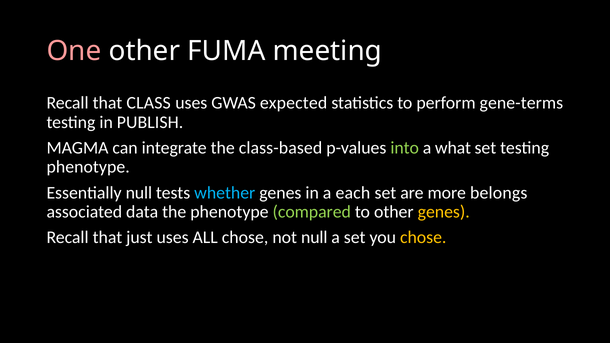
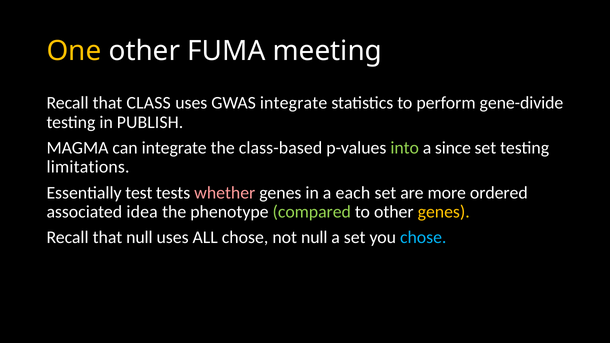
One colour: pink -> yellow (74, 51)
GWAS expected: expected -> integrate (294, 103)
gene-terms: gene-terms -> gene-divide (521, 103)
what: what -> since (453, 148)
phenotype: phenotype -> limitations (88, 167)
Essentially null: null -> test (139, 193)
whether colour: light blue -> pink (225, 193)
belongs: belongs -> ordered (499, 193)
data: data -> idea (142, 212)
that just: just -> null (139, 238)
chose colour: yellow -> light blue (423, 238)
